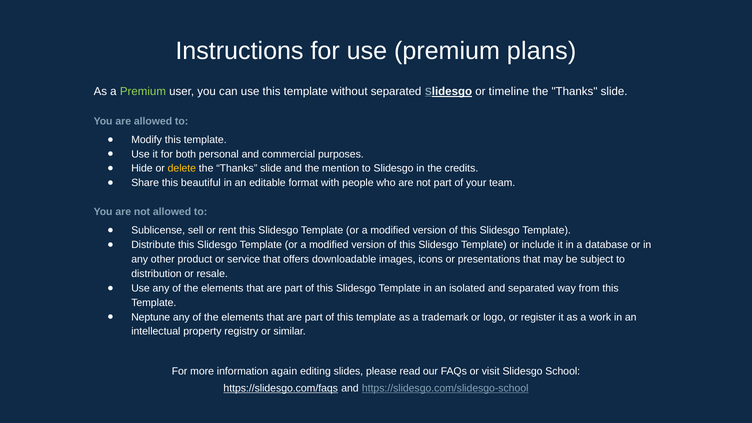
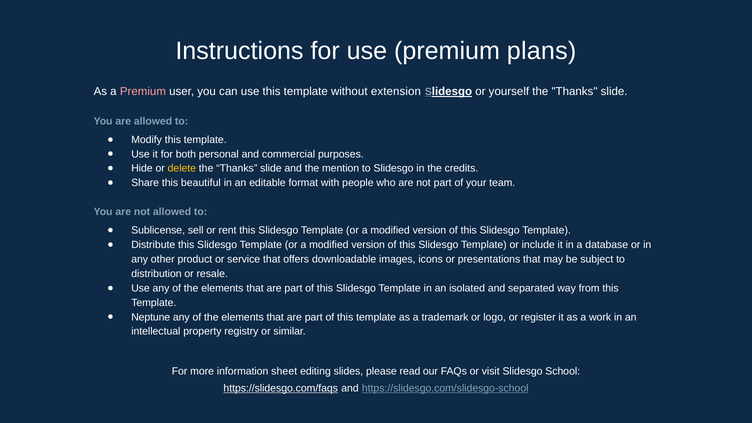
Premium colour: light green -> pink (143, 91)
without separated: separated -> extension (396, 91)
timeline: timeline -> yourself (509, 91)
again: again -> sheet (284, 371)
